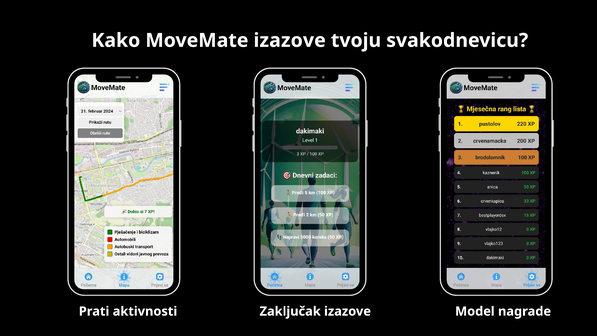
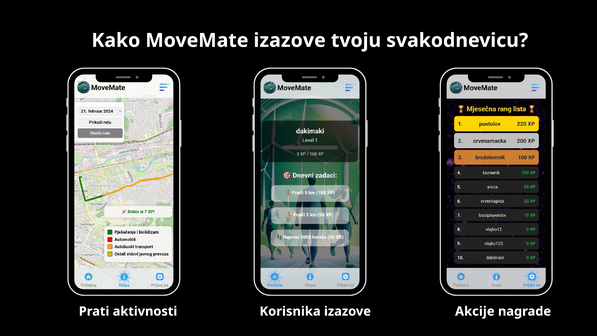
Zaključak: Zaključak -> Korisnika (290, 311)
Model: Model -> Akcije (475, 311)
